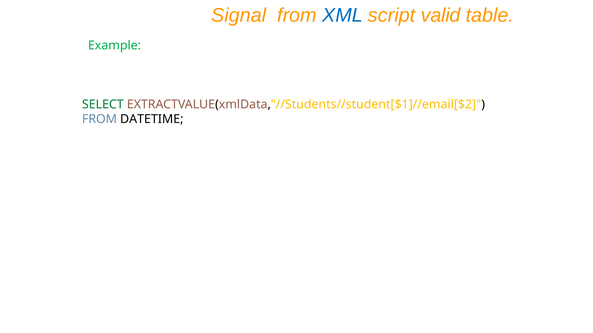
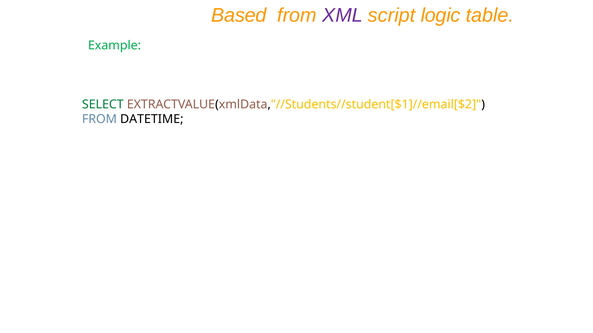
Signal: Signal -> Based (239, 15)
XML colour: blue -> purple (343, 15)
valid: valid -> logic (441, 15)
